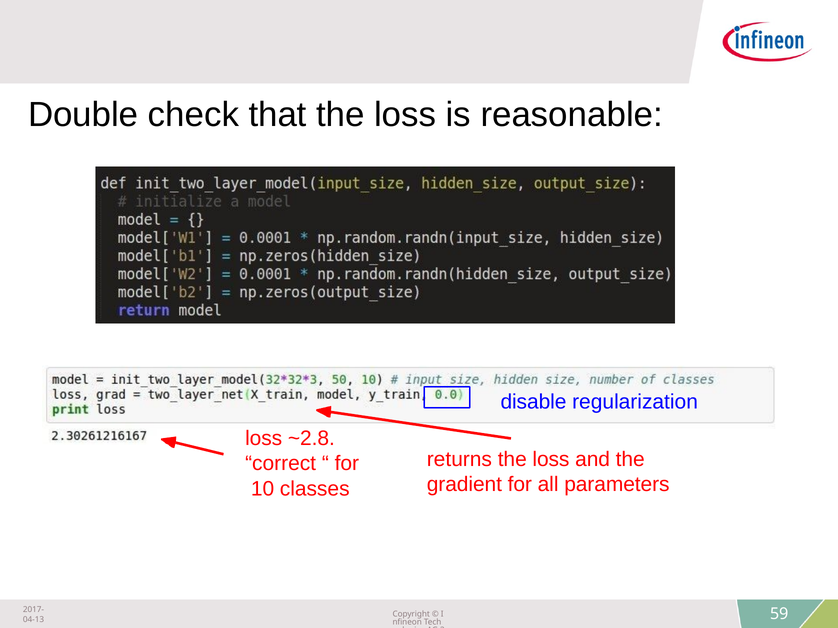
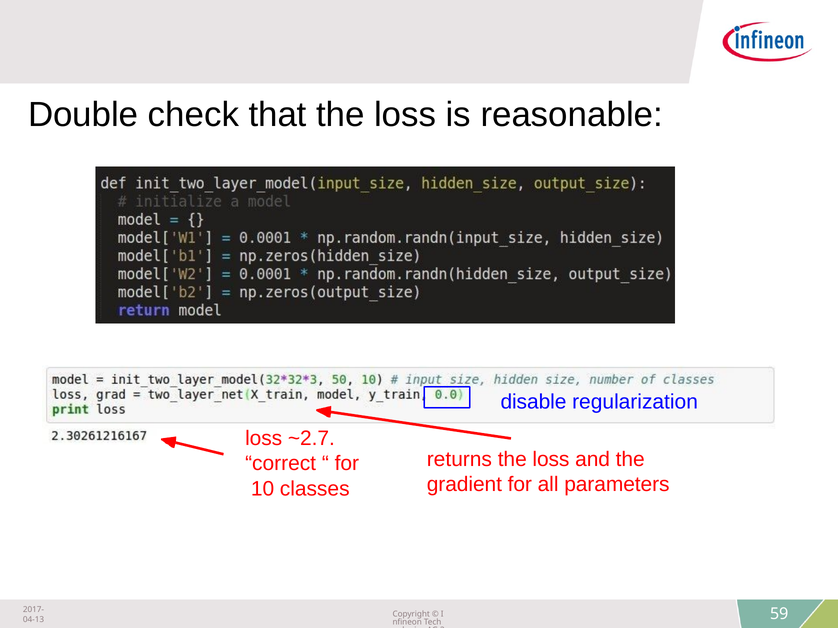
~2.8: ~2.8 -> ~2.7 (311, 439)
